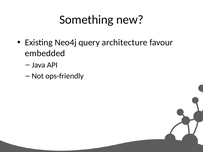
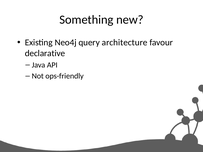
embedded: embedded -> declarative (45, 53)
